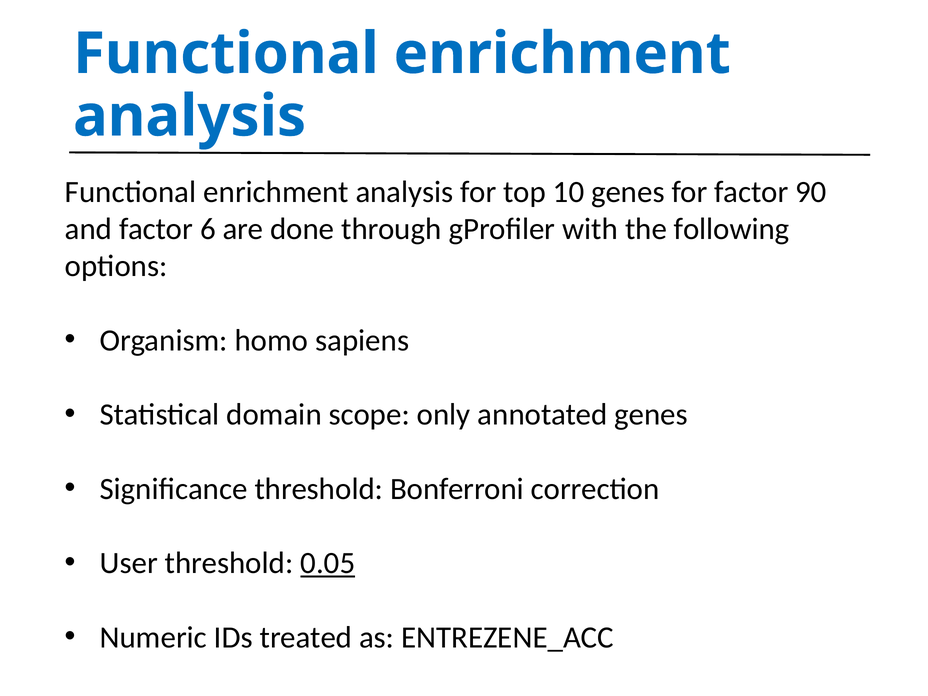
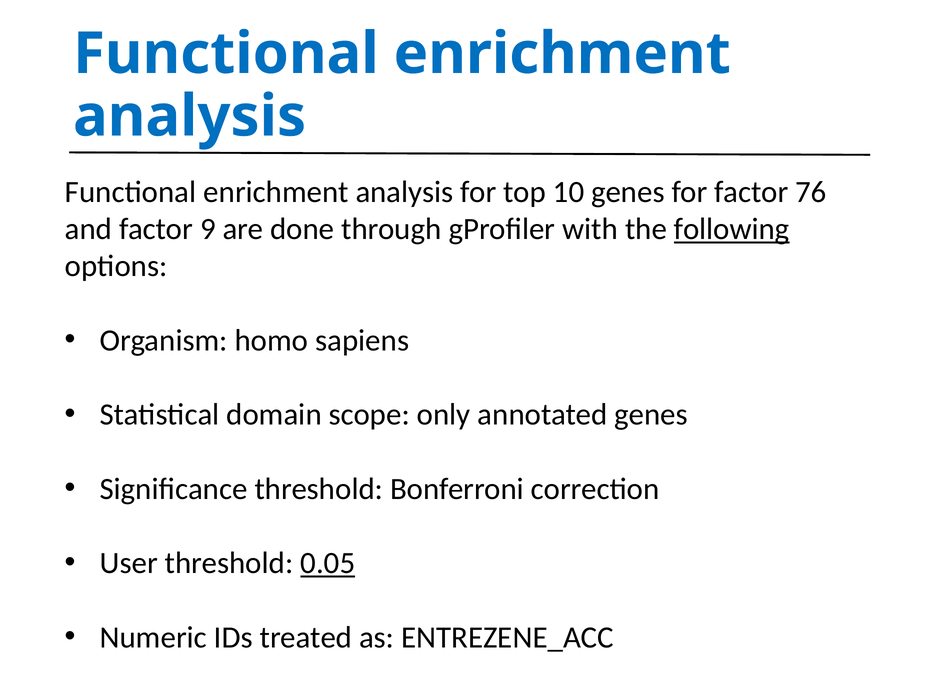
90: 90 -> 76 (811, 192)
6: 6 -> 9 (208, 229)
following underline: none -> present (732, 229)
